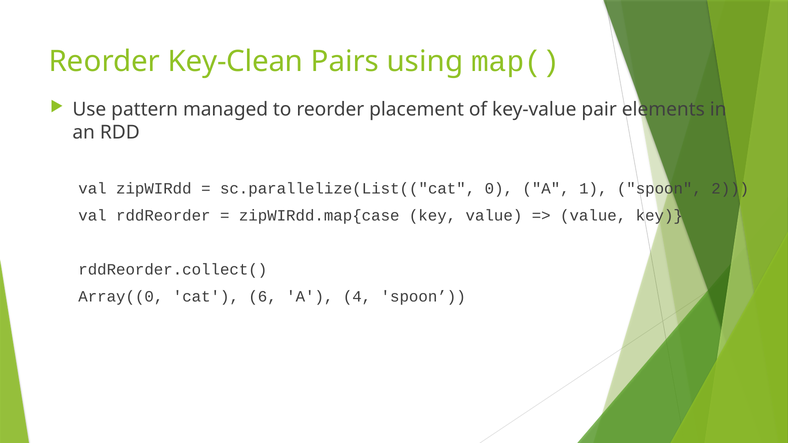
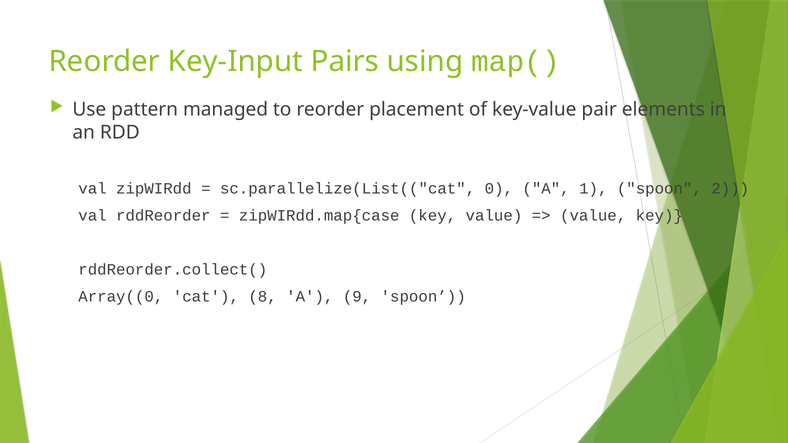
Key-Clean: Key-Clean -> Key-Input (235, 62)
6: 6 -> 8 (263, 297)
4: 4 -> 9 (357, 297)
